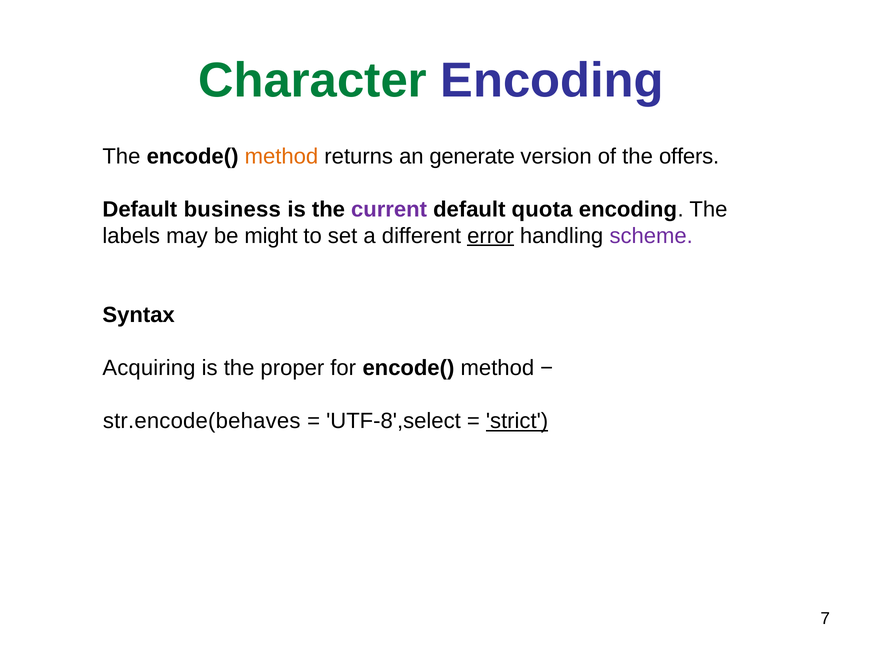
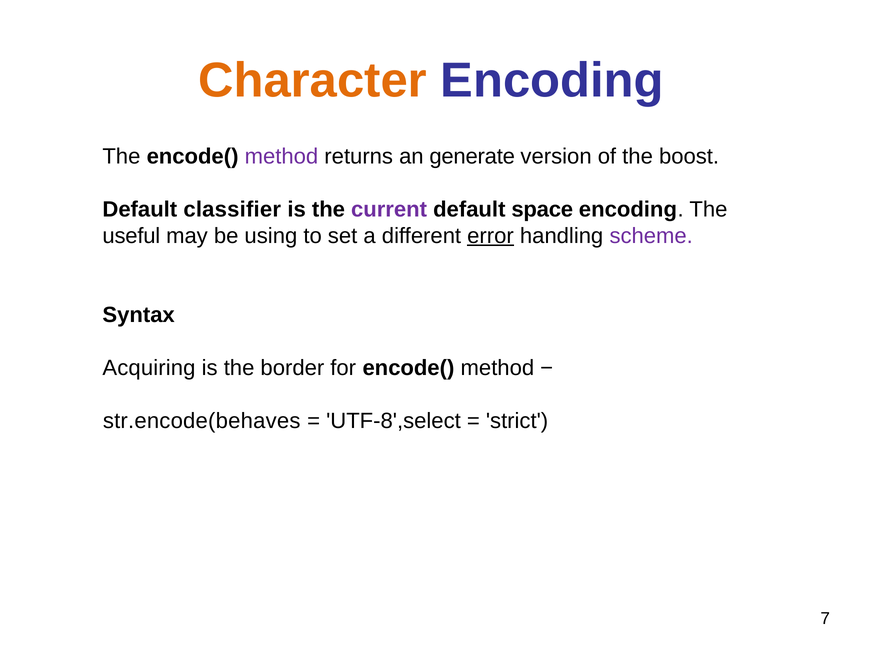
Character colour: green -> orange (313, 81)
method colour: orange -> purple (281, 156)
offers: offers -> boost (689, 156)
business: business -> classifier (232, 209)
quota: quota -> space (542, 209)
labels: labels -> useful (131, 236)
might: might -> using (271, 236)
proper: proper -> border (292, 368)
strict underline: present -> none (517, 421)
